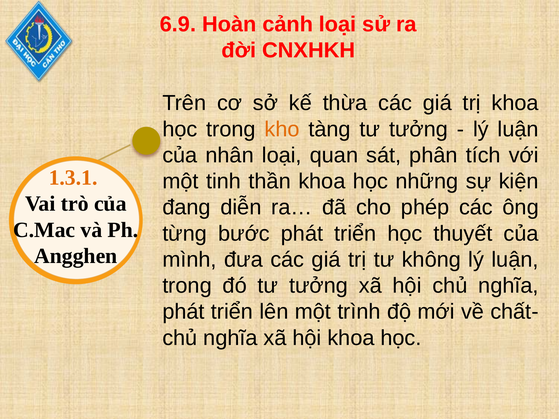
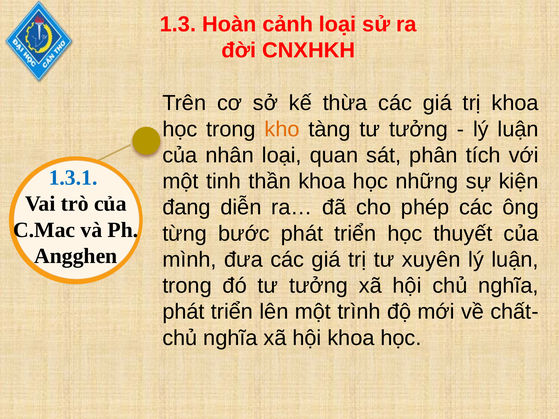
6.9: 6.9 -> 1.3 (178, 24)
1.3.1 colour: orange -> blue (73, 178)
không: không -> xuyên (431, 260)
